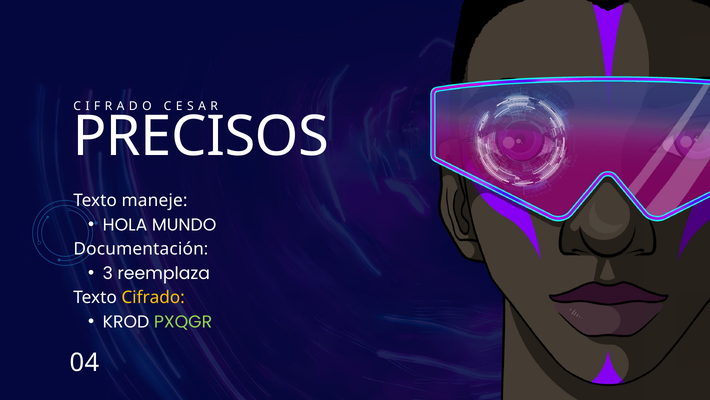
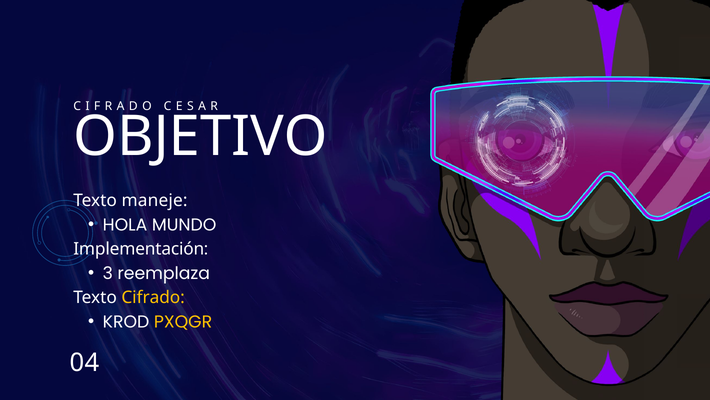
PRECISOS: PRECISOS -> OBJETIVO (201, 136)
Documentación: Documentación -> Implementación (139, 249)
PXQGR colour: light green -> yellow (183, 321)
